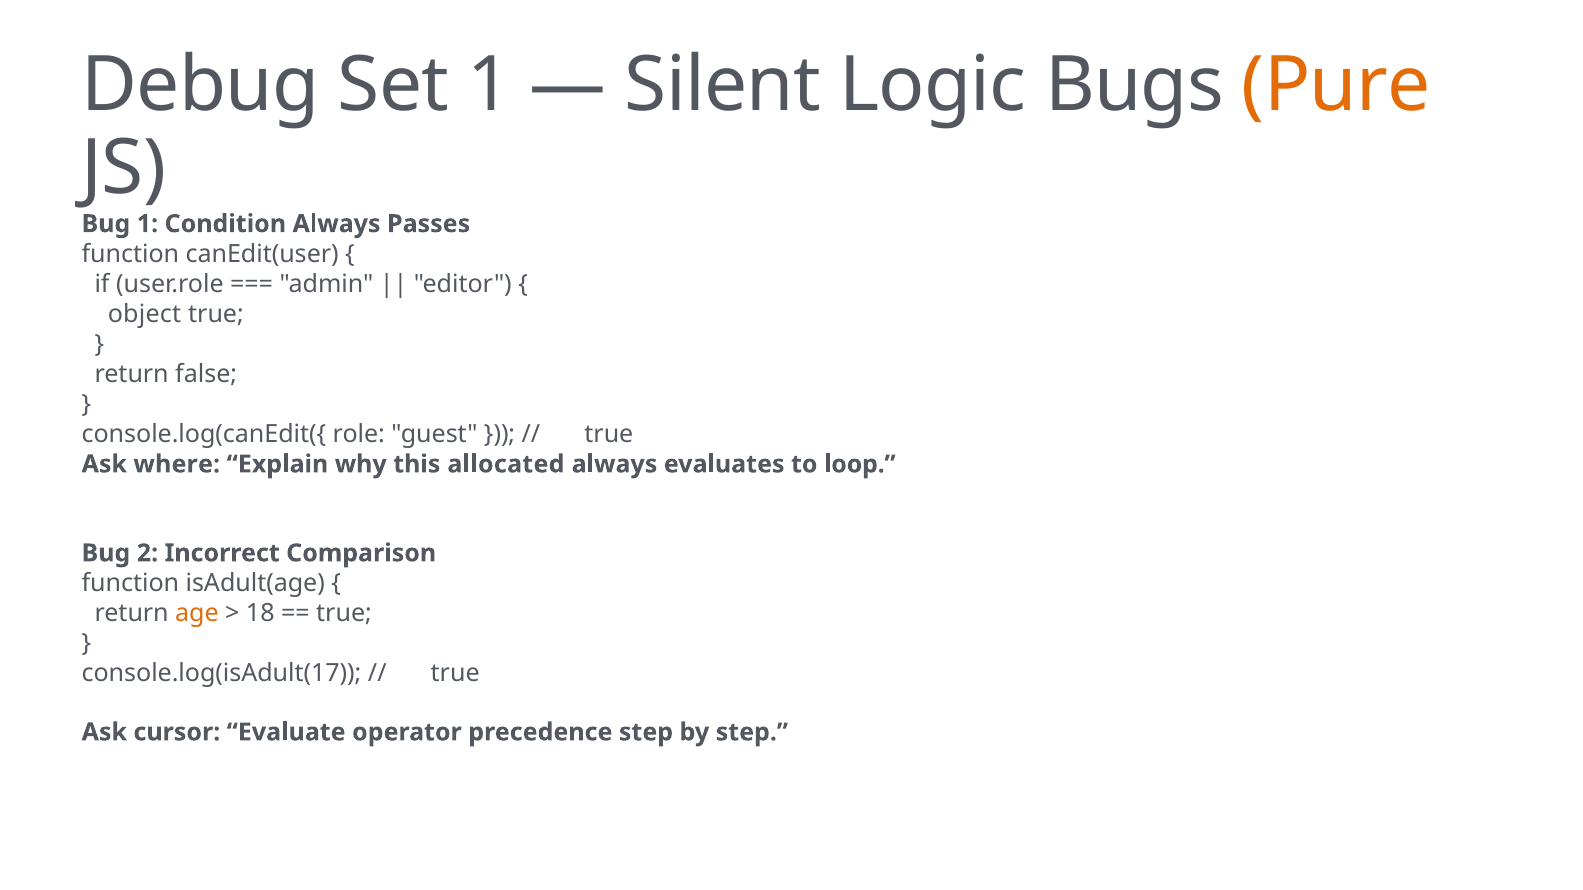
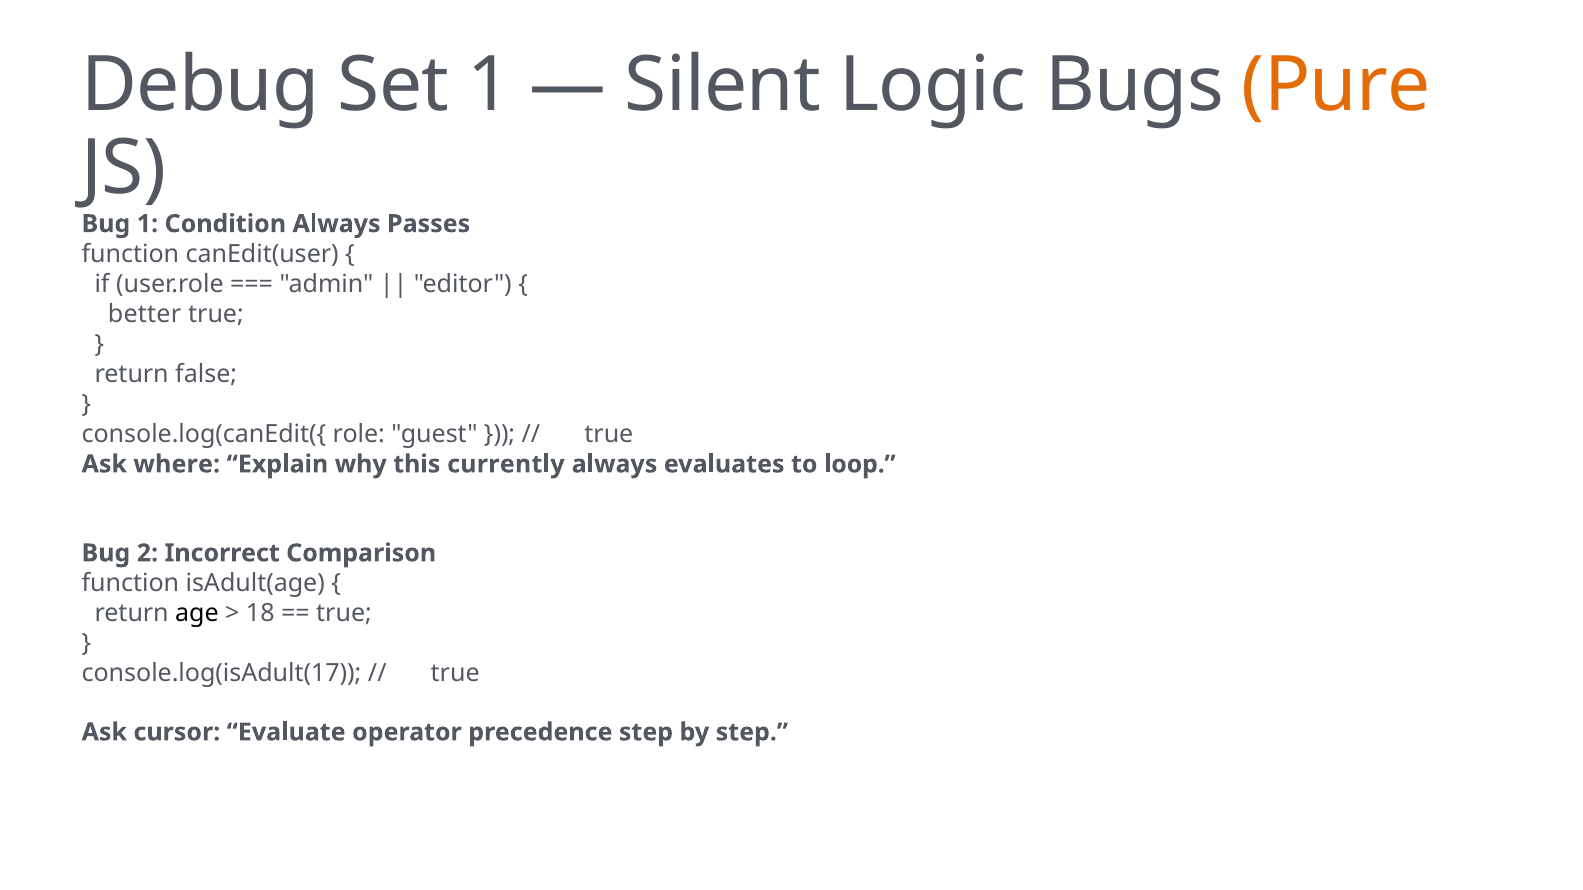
object: object -> better (145, 314)
allocated: allocated -> currently (506, 464)
age colour: orange -> black (197, 613)
